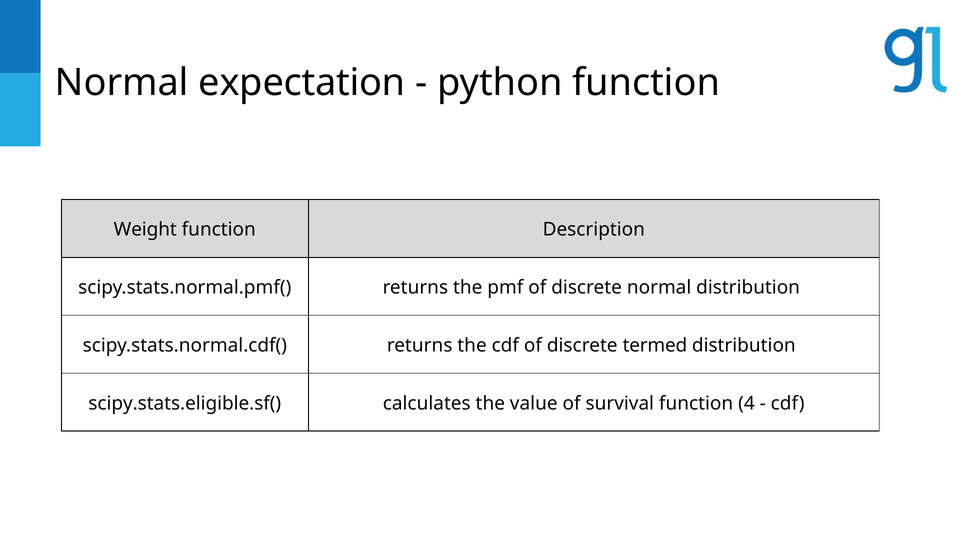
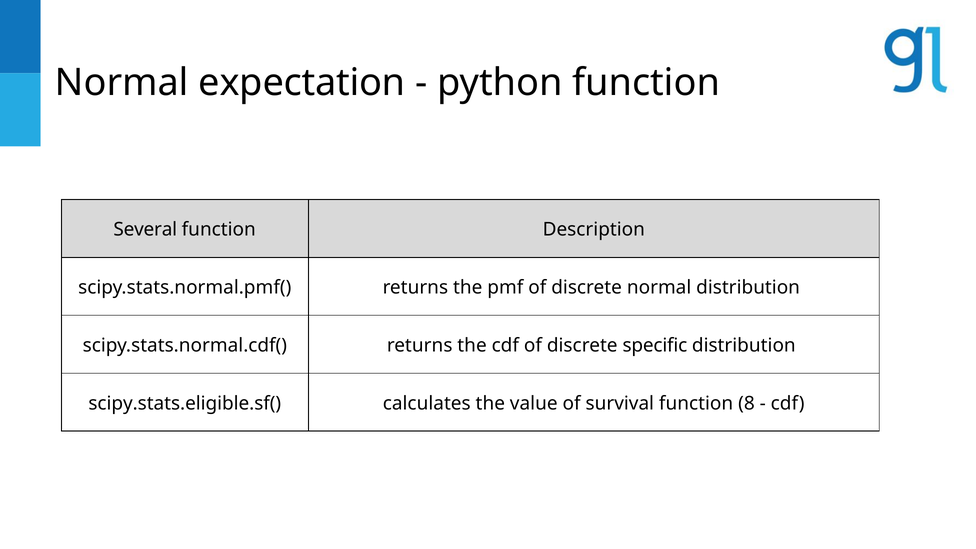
Weight: Weight -> Several (145, 229)
termed: termed -> specific (655, 345)
4: 4 -> 8 (746, 403)
